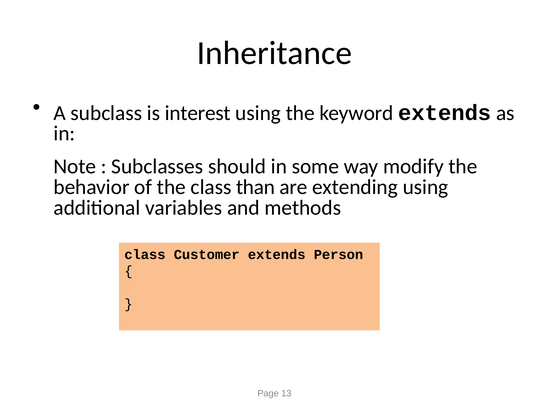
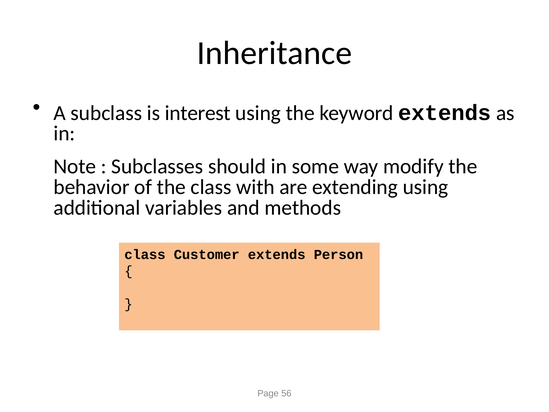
than: than -> with (255, 187)
13: 13 -> 56 (286, 393)
